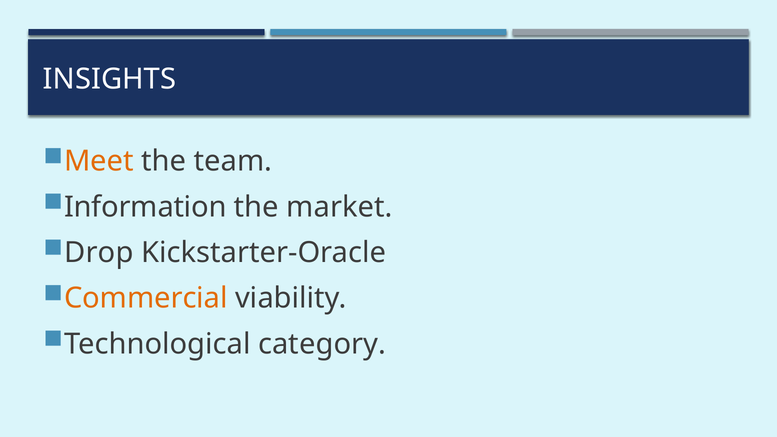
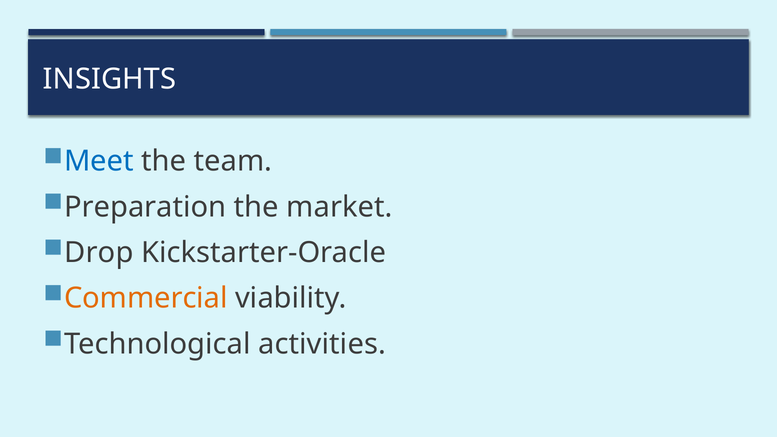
Meet colour: orange -> blue (99, 161)
Information: Information -> Preparation (145, 207)
category: category -> activities (322, 344)
